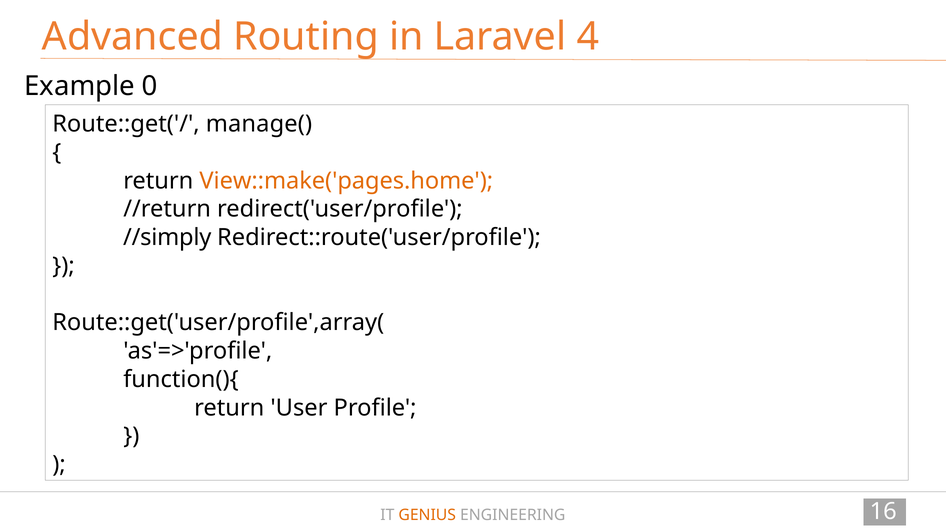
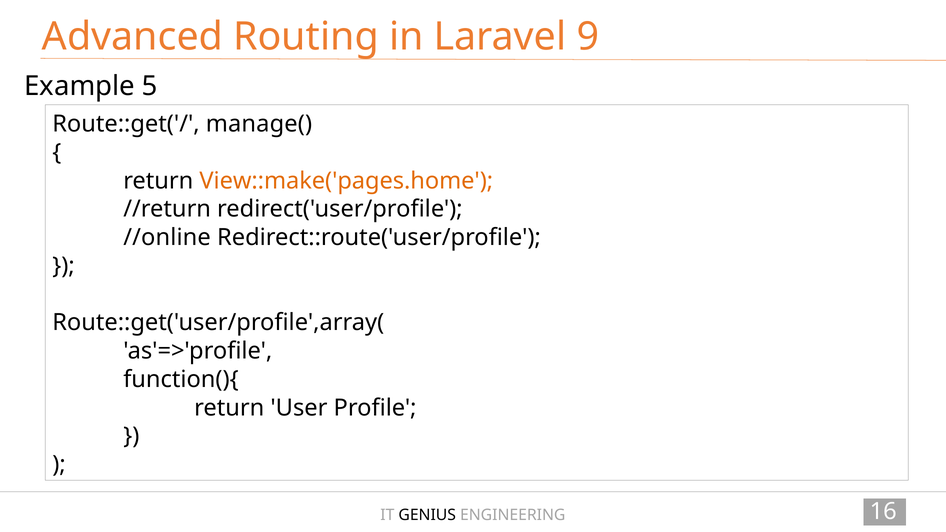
4: 4 -> 9 (588, 37)
Example 0: 0 -> 5 (150, 86)
//simply: //simply -> //online (167, 238)
GENIUS colour: orange -> black (427, 515)
